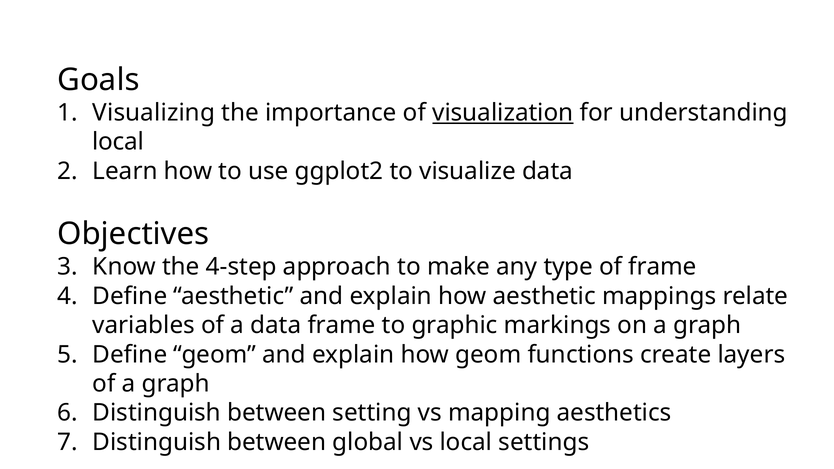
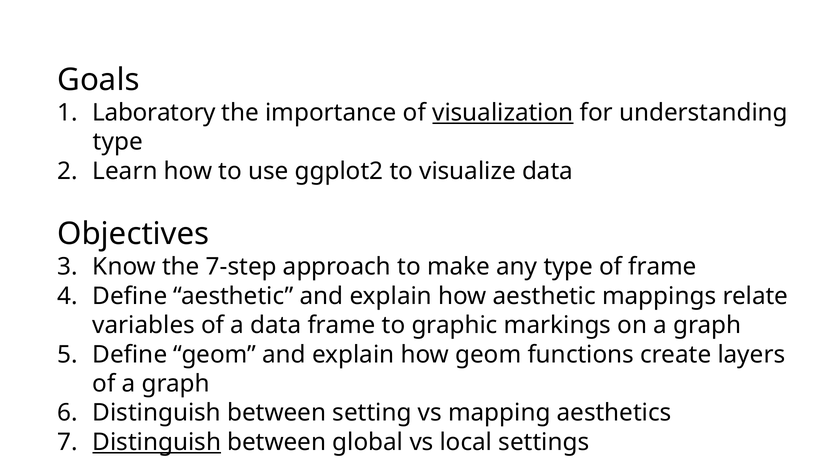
Visualizing: Visualizing -> Laboratory (154, 113)
local: local -> type (118, 142)
4-step: 4-step -> 7-step (241, 267)
Distinguish underline: none -> present (157, 442)
